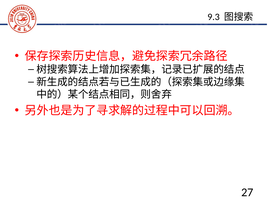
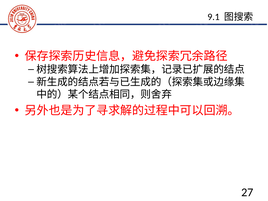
9.3: 9.3 -> 9.1 (214, 17)
